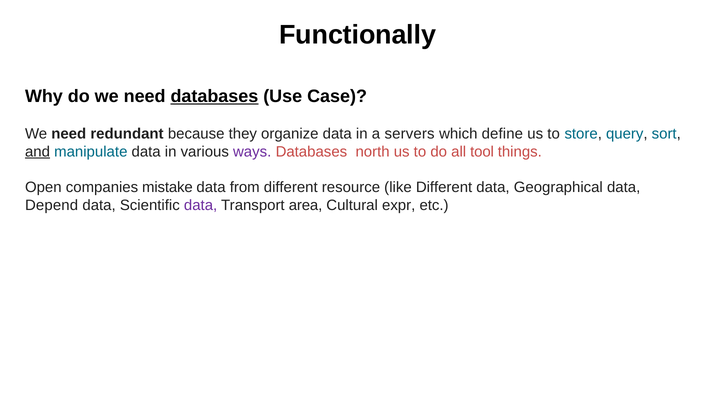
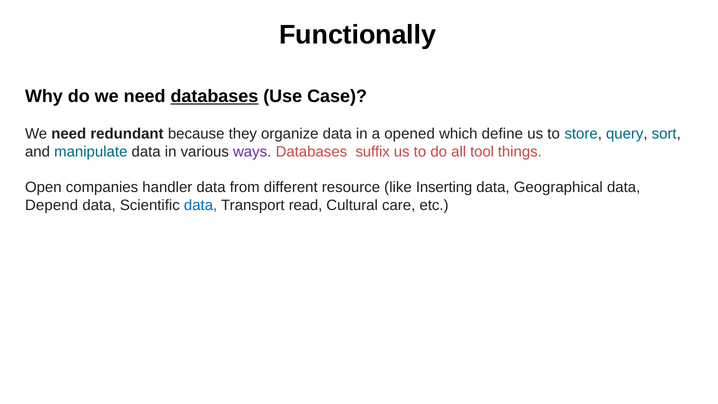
servers: servers -> opened (410, 134)
and underline: present -> none (38, 152)
north: north -> suffix (373, 152)
mistake: mistake -> handler (167, 187)
like Different: Different -> Inserting (444, 187)
data colour: purple -> blue (201, 205)
area: area -> read (306, 205)
expr: expr -> care (399, 205)
